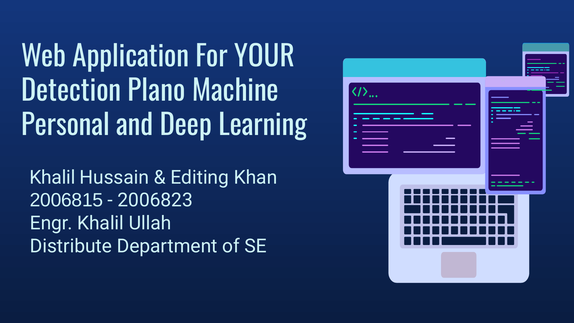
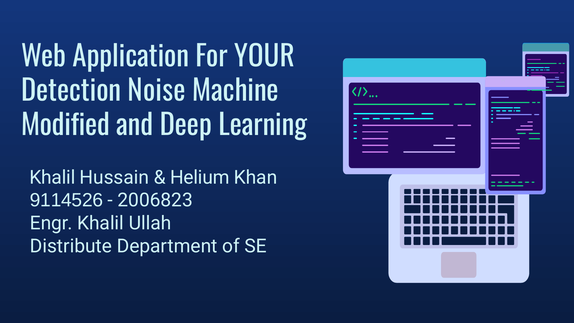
Plano: Plano -> Noise (157, 91)
Personal: Personal -> Modified (65, 126)
Editing: Editing -> Helium (200, 177)
2006815: 2006815 -> 9114526 (66, 200)
